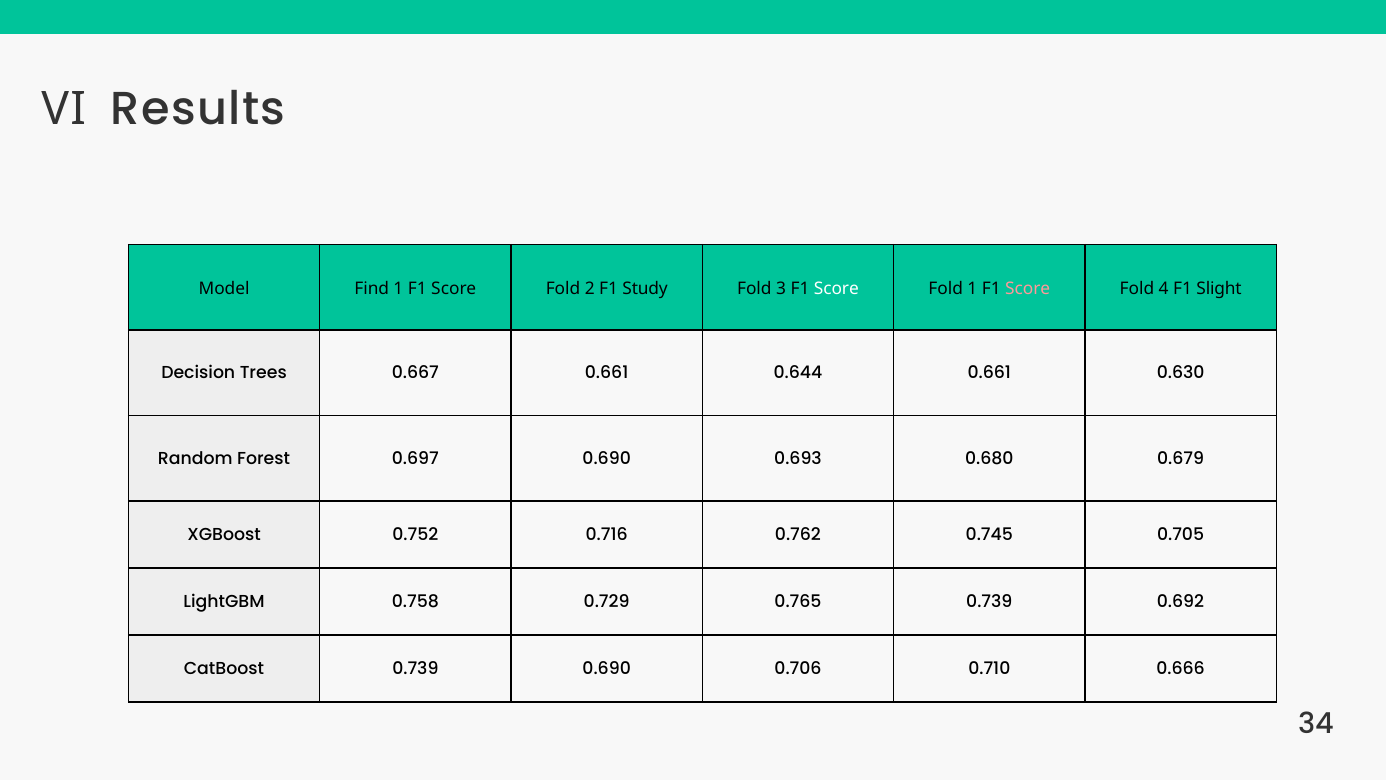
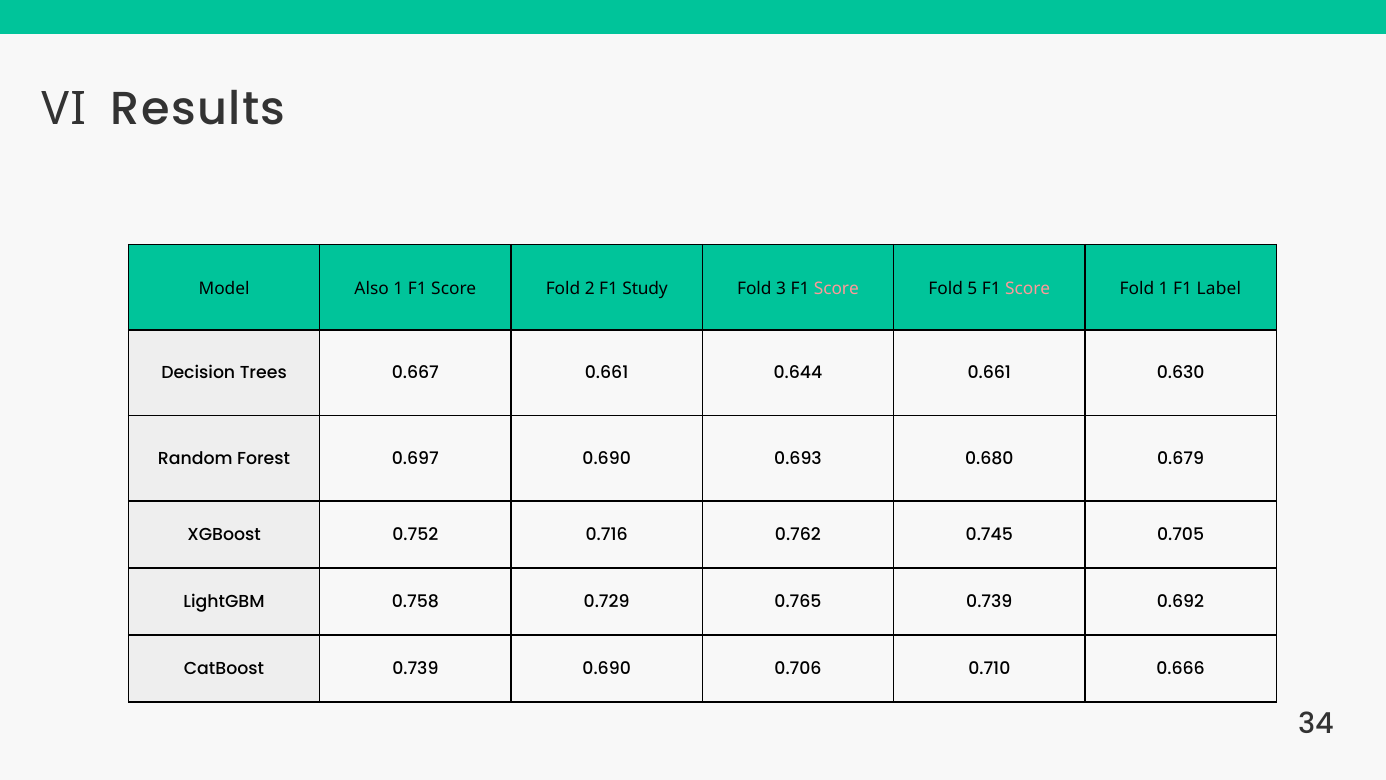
Find: Find -> Also (372, 288)
Score colour: white -> pink (836, 288)
Fold 1: 1 -> 5 (972, 288)
Fold 4: 4 -> 1 (1164, 288)
Slight: Slight -> Label (1219, 288)
